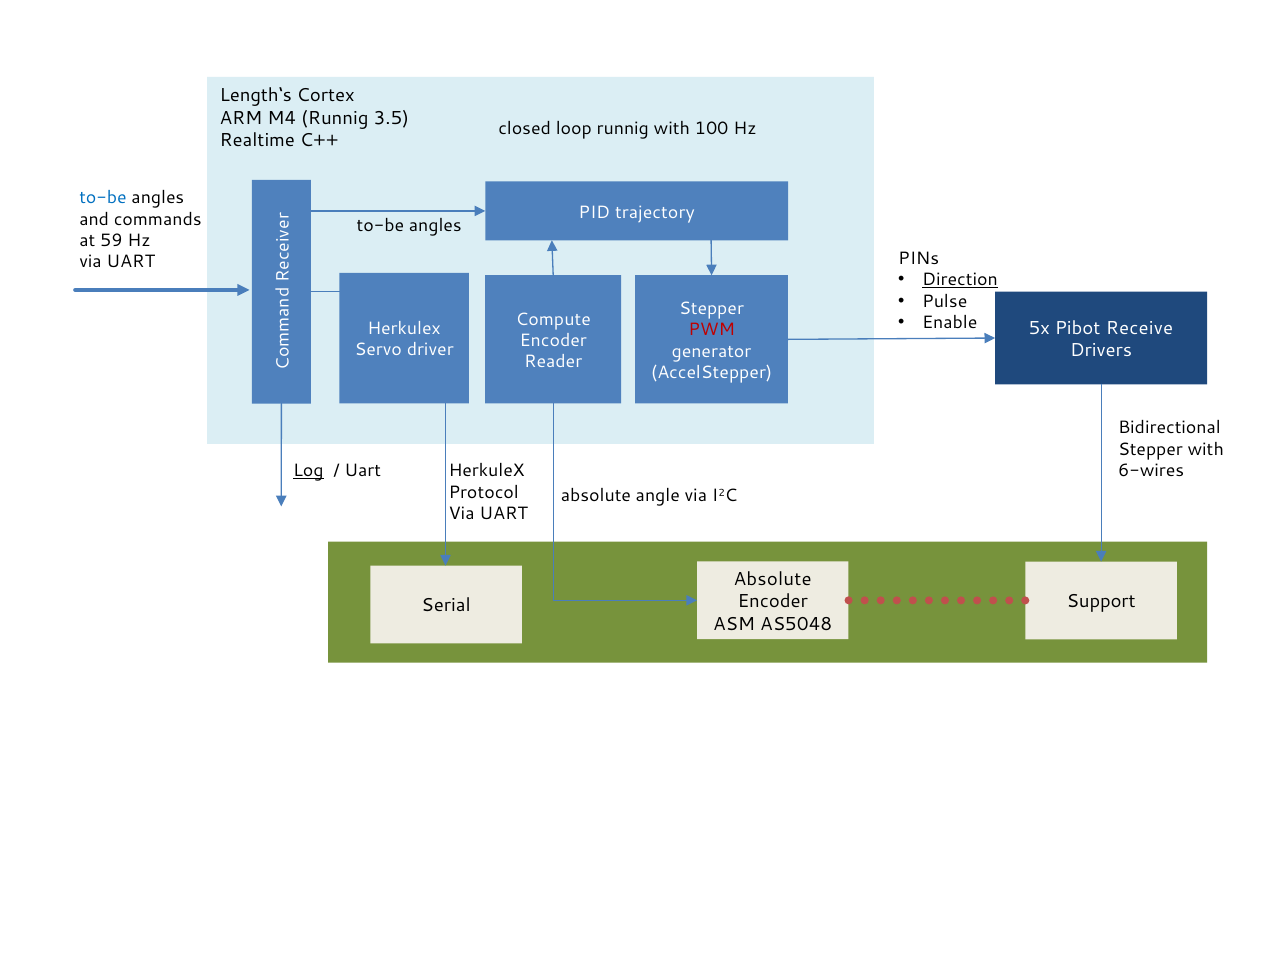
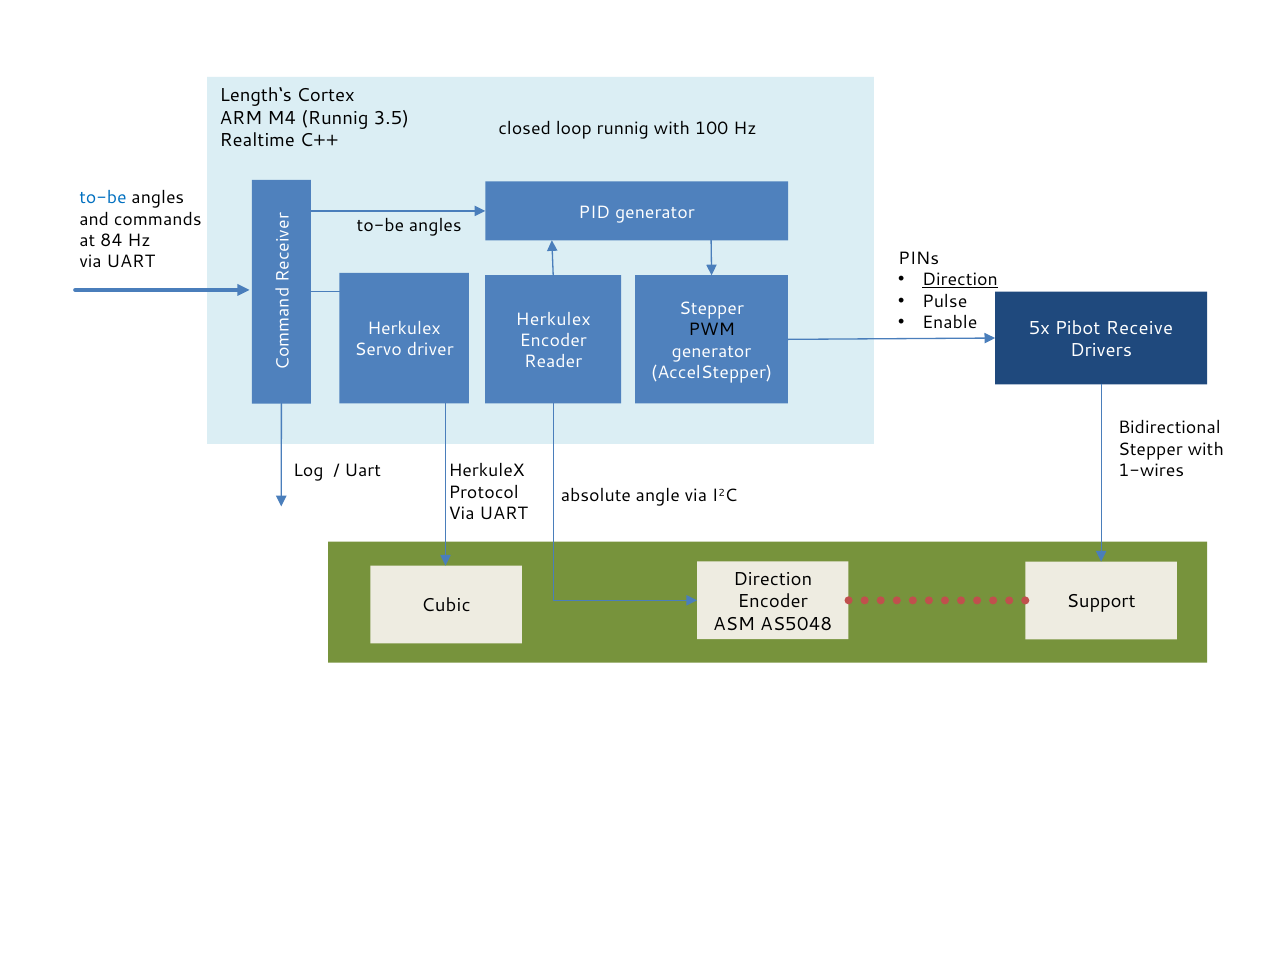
PID trajectory: trajectory -> generator (655, 212)
59: 59 -> 84 (111, 241)
Compute: Compute -> Herkulex (553, 319)
PWM colour: red -> black (712, 330)
6-wires: 6-wires -> 1-wires (1151, 471)
Log underline: present -> none (308, 471)
Absolute: Absolute -> Direction (773, 579)
Serial: Serial -> Cubic (446, 606)
